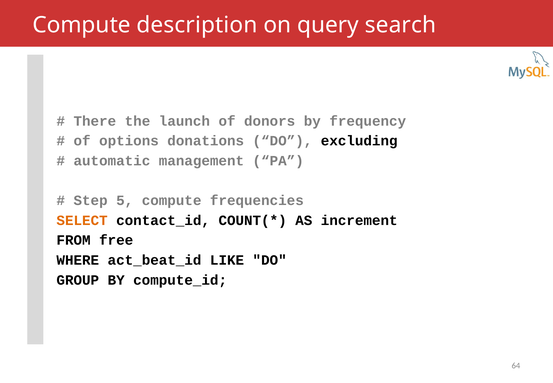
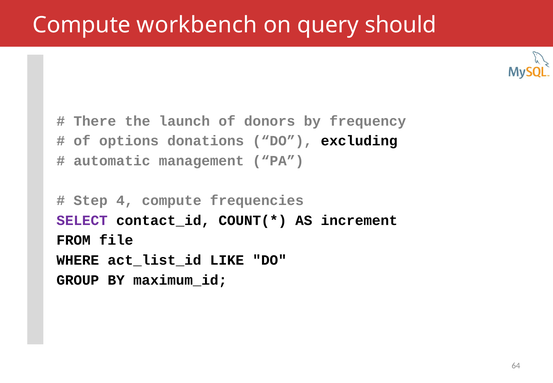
description: description -> workbench (197, 25)
search: search -> should (401, 25)
5: 5 -> 4 (125, 200)
SELECT colour: orange -> purple (82, 220)
free: free -> file (116, 240)
act_beat_id: act_beat_id -> act_list_id (155, 260)
compute_id: compute_id -> maximum_id (180, 280)
